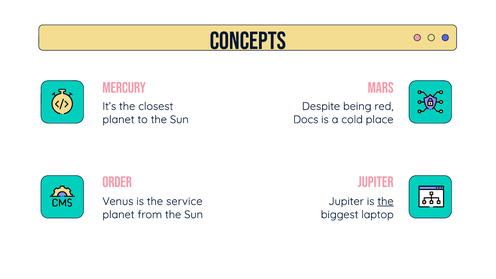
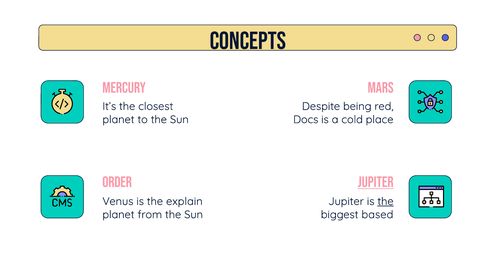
JUPITER underline: none -> present (376, 182)
service: service -> explain (184, 201)
laptop: laptop -> based (377, 215)
